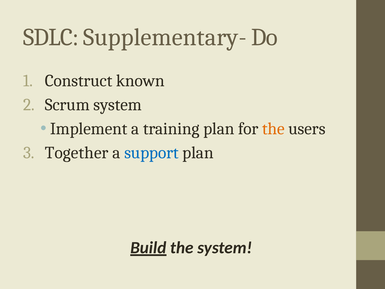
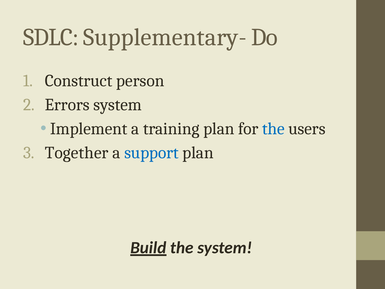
known: known -> person (140, 81)
Scrum: Scrum -> Errors (67, 105)
the colour: orange -> blue (273, 129)
